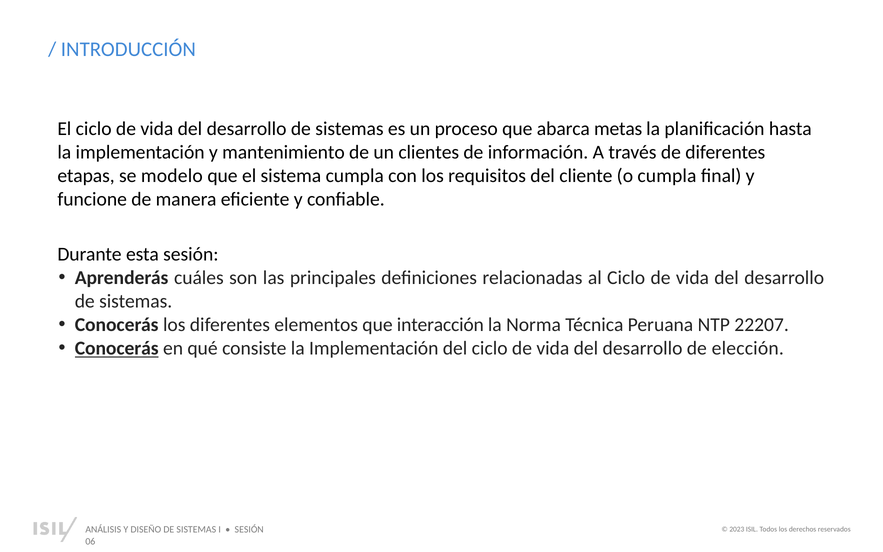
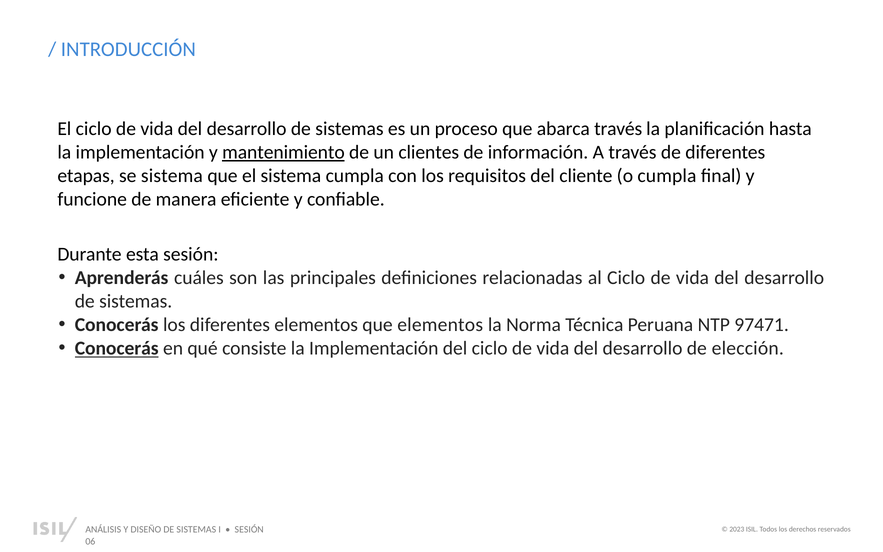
abarca metas: metas -> través (618, 129)
mantenimiento underline: none -> present (283, 152)
se modelo: modelo -> sistema (172, 176)
que interacción: interacción -> elementos (440, 325)
22207: 22207 -> 97471 (762, 325)
